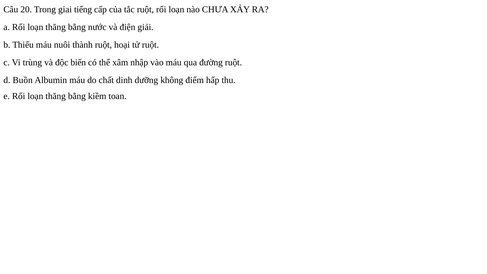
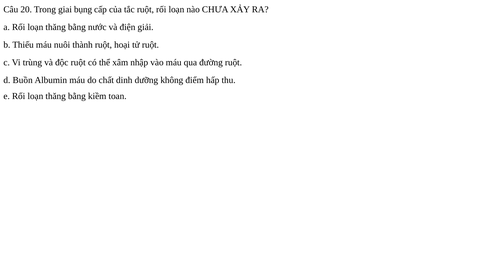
tiếng: tiếng -> bụng (83, 10)
độc biến: biến -> ruột (78, 63)
